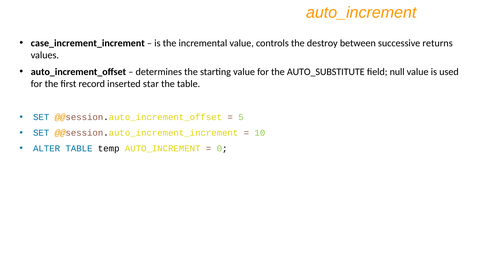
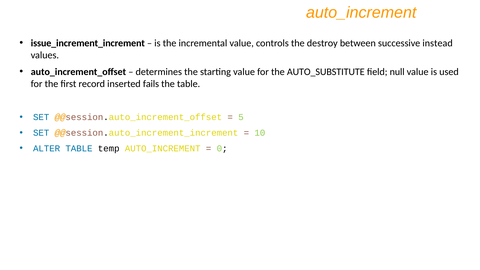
case_increment_increment: case_increment_increment -> issue_increment_increment (88, 43)
returns: returns -> instead (438, 43)
star: star -> fails (151, 84)
